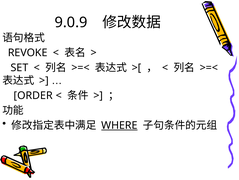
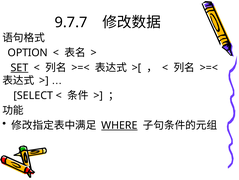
9.0.9: 9.0.9 -> 9.7.7 (71, 22)
REVOKE: REVOKE -> OPTION (28, 53)
SET underline: none -> present (19, 67)
ORDER: ORDER -> SELECT (33, 95)
